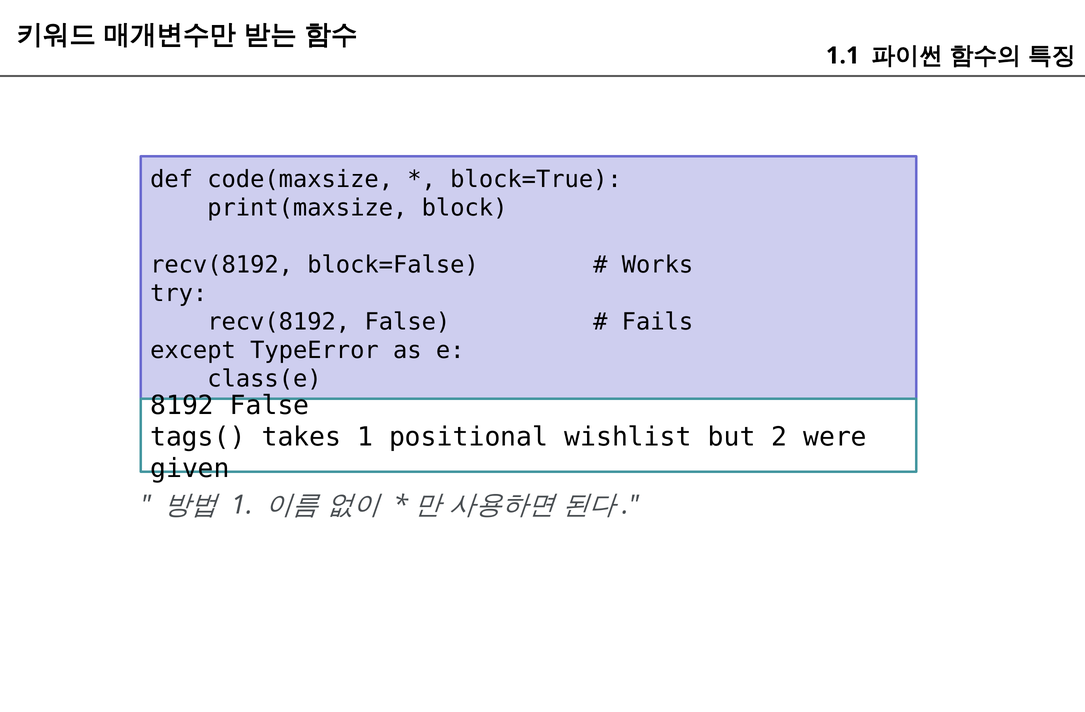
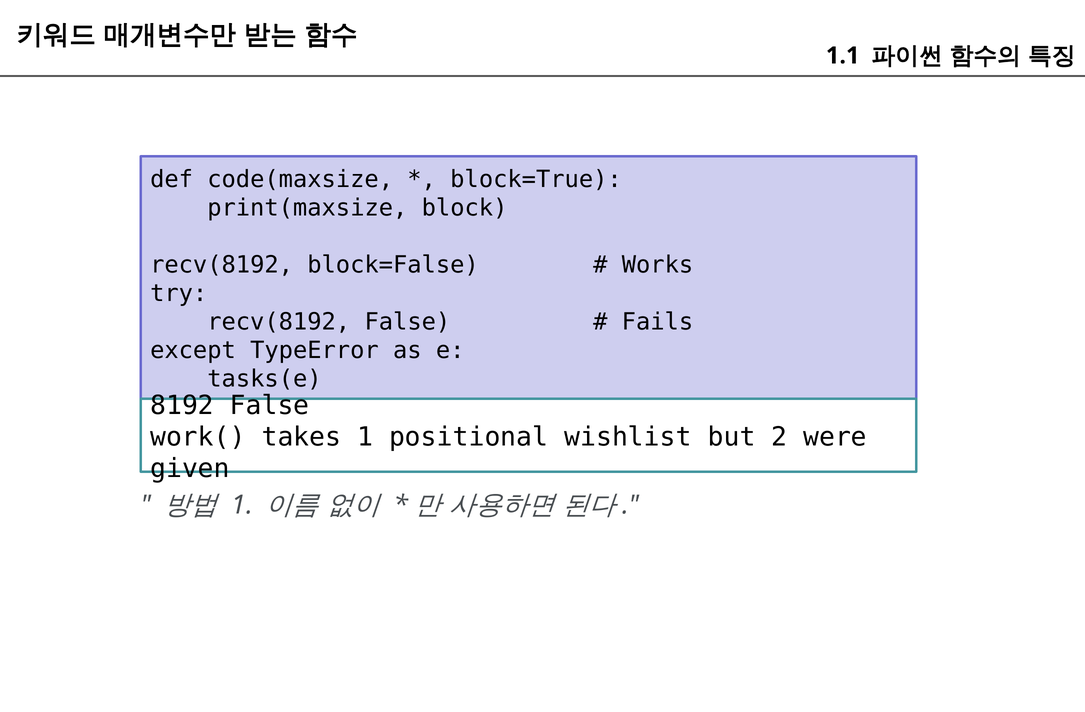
class(e: class(e -> tasks(e (264, 379)
tags(: tags( -> work( (198, 437)
